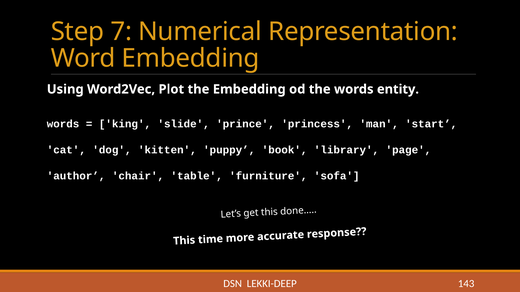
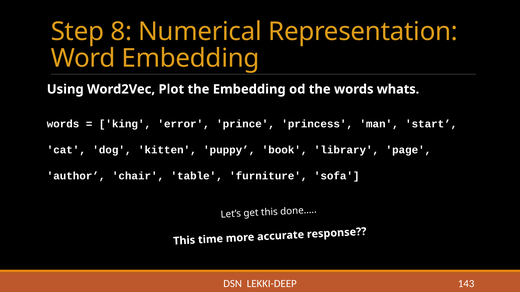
7: 7 -> 8 (121, 32)
entity: entity -> whats (398, 89)
slide: slide -> error (184, 124)
